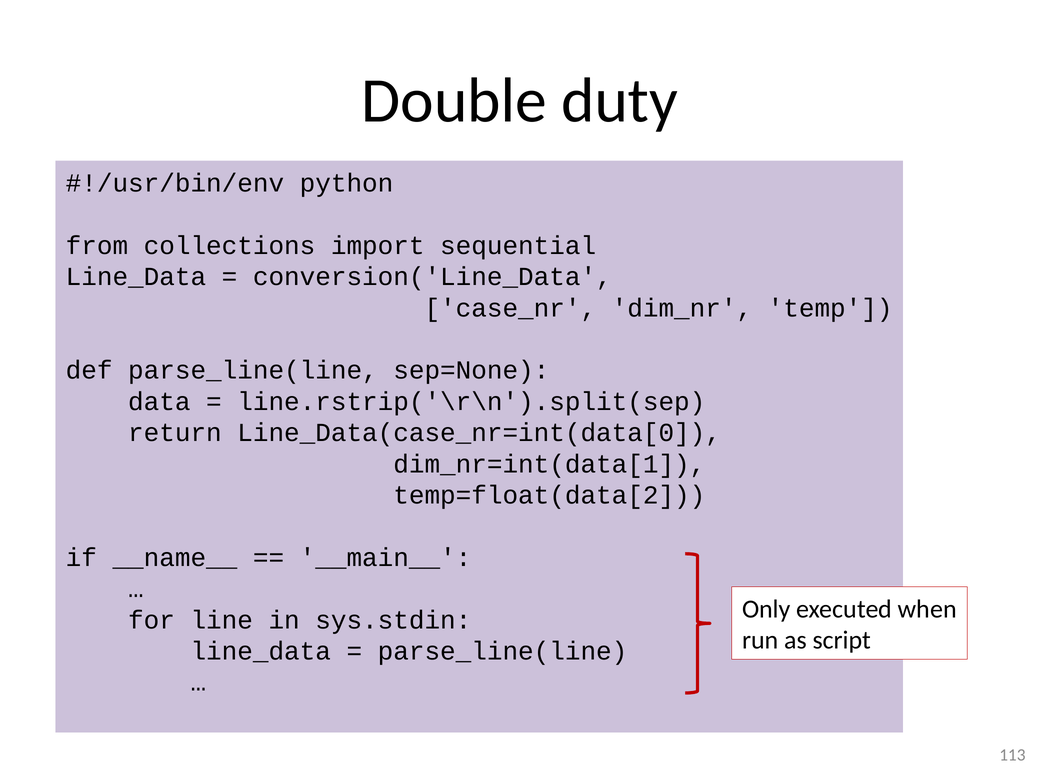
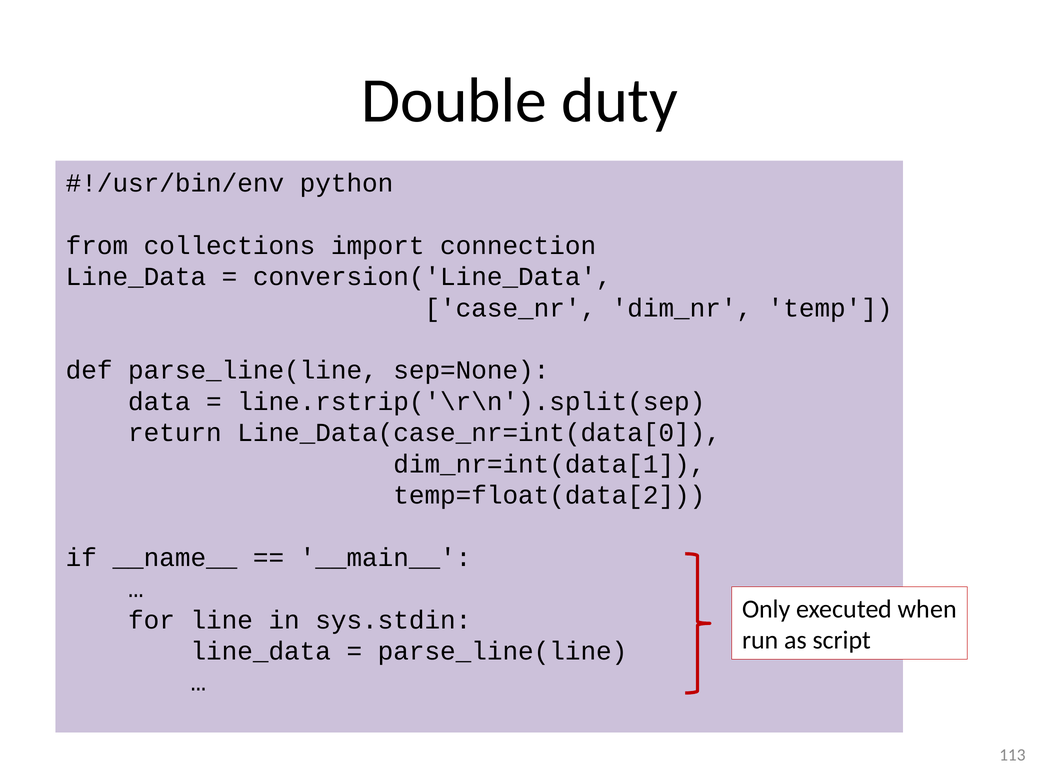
sequential: sequential -> connection (518, 246)
